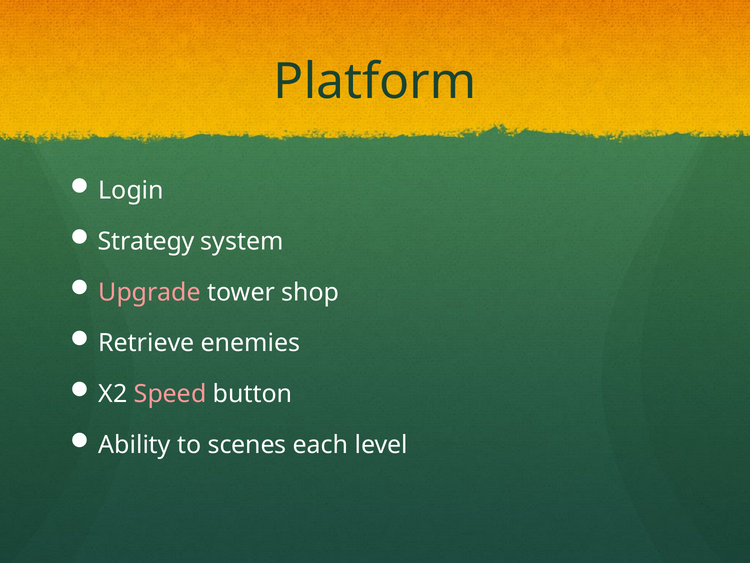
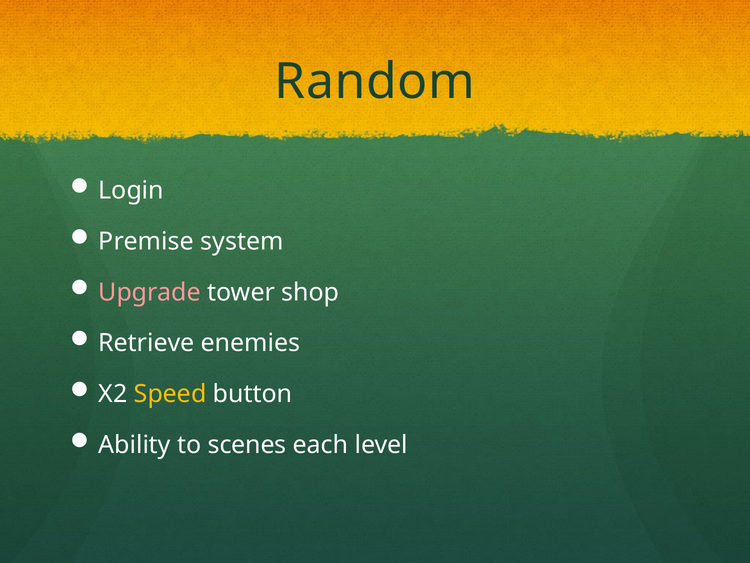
Platform: Platform -> Random (375, 82)
Strategy: Strategy -> Premise (146, 241)
Speed colour: pink -> yellow (170, 394)
